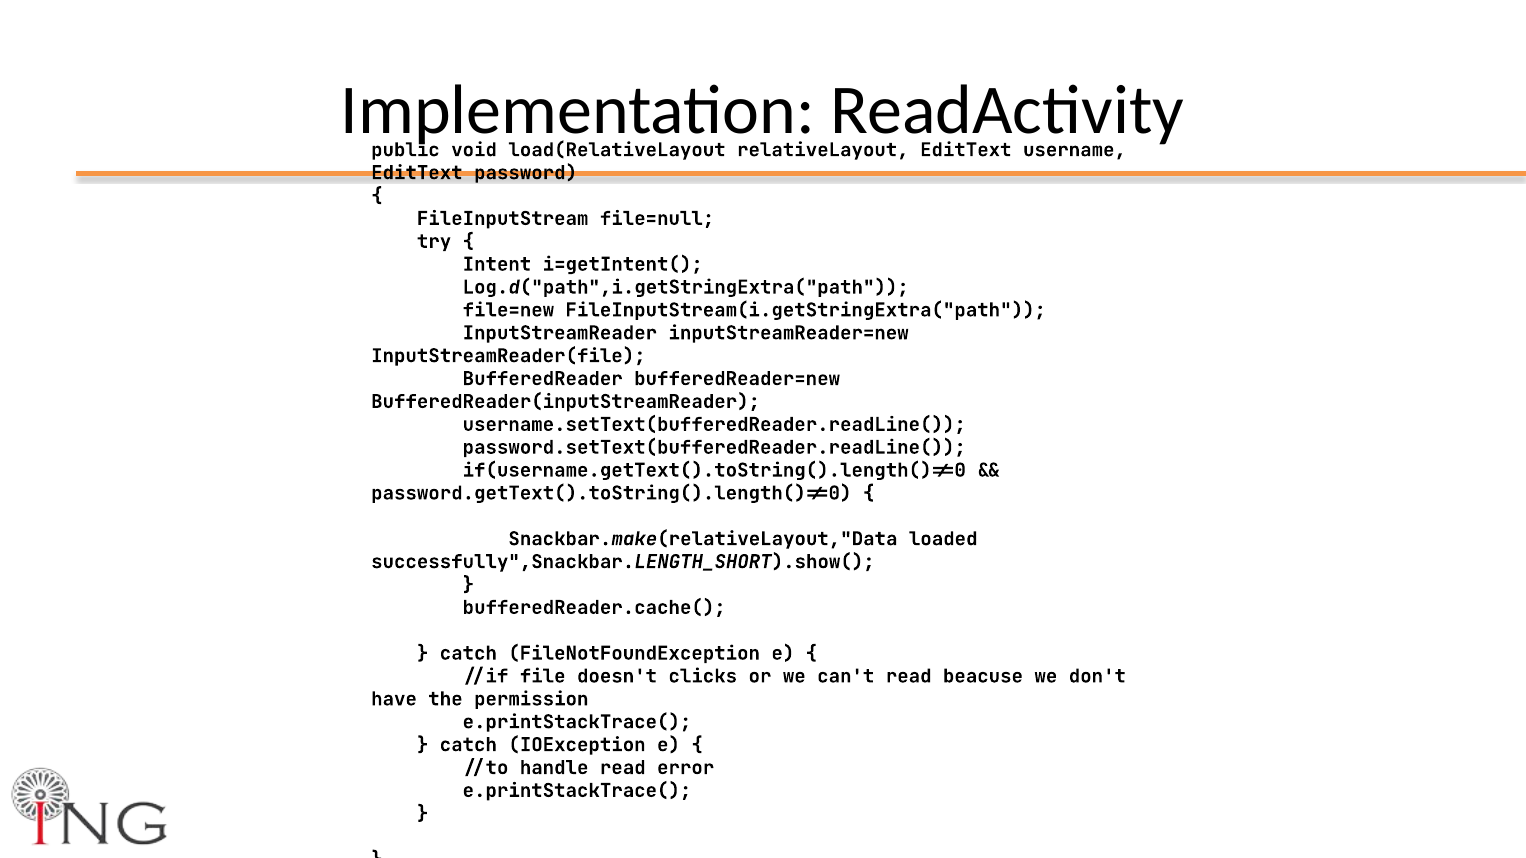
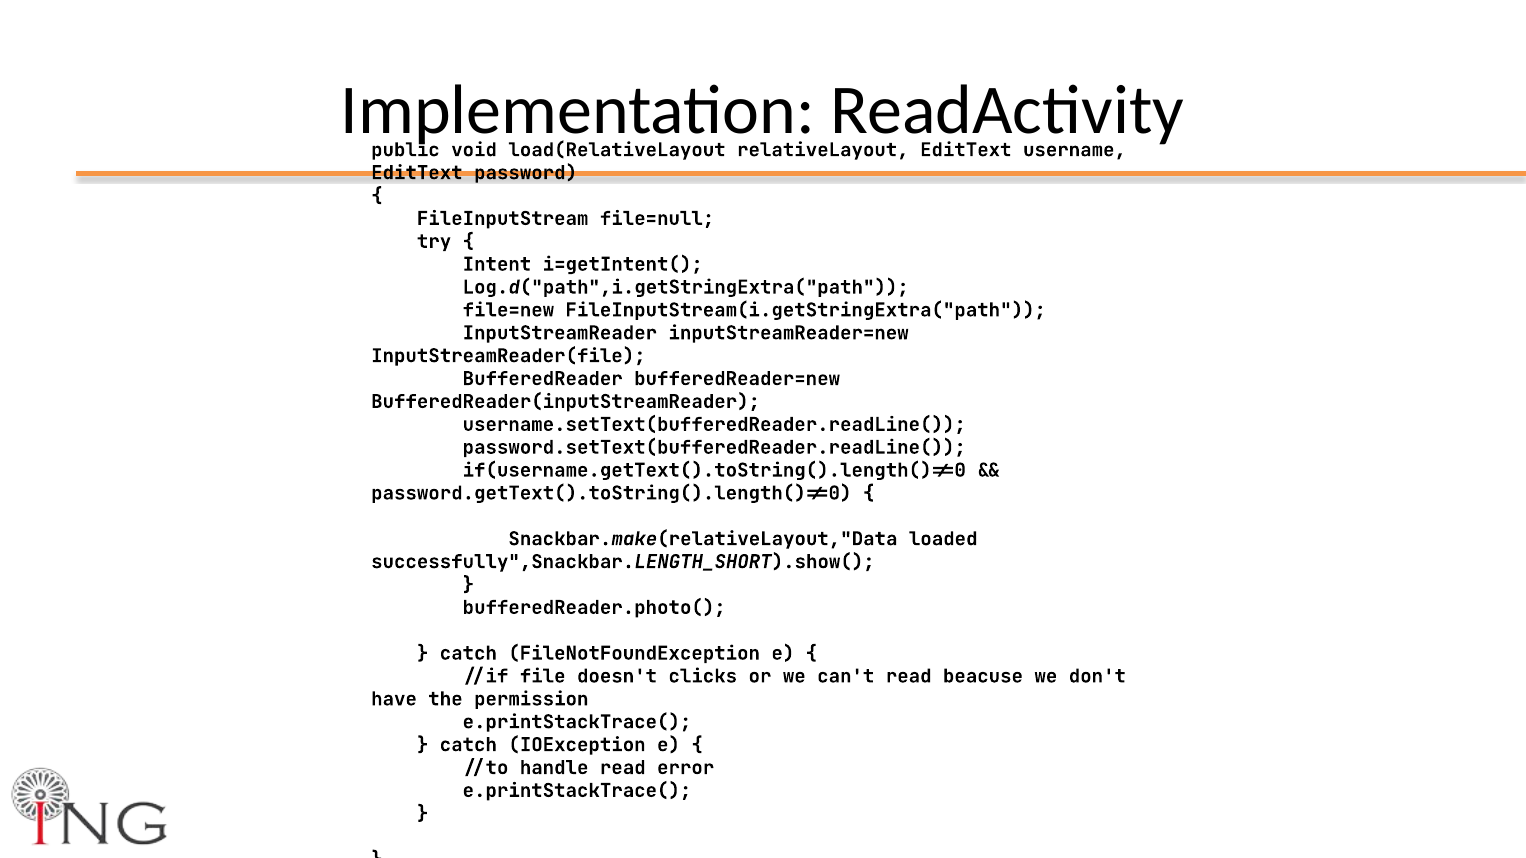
bufferedReader.cache(: bufferedReader.cache( -> bufferedReader.photo( (594, 608)
